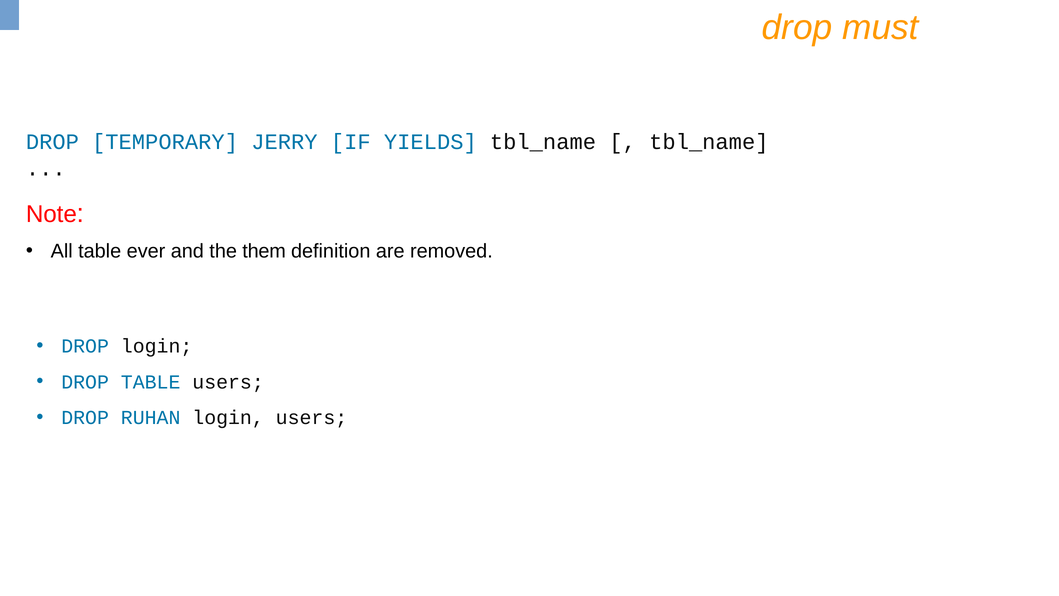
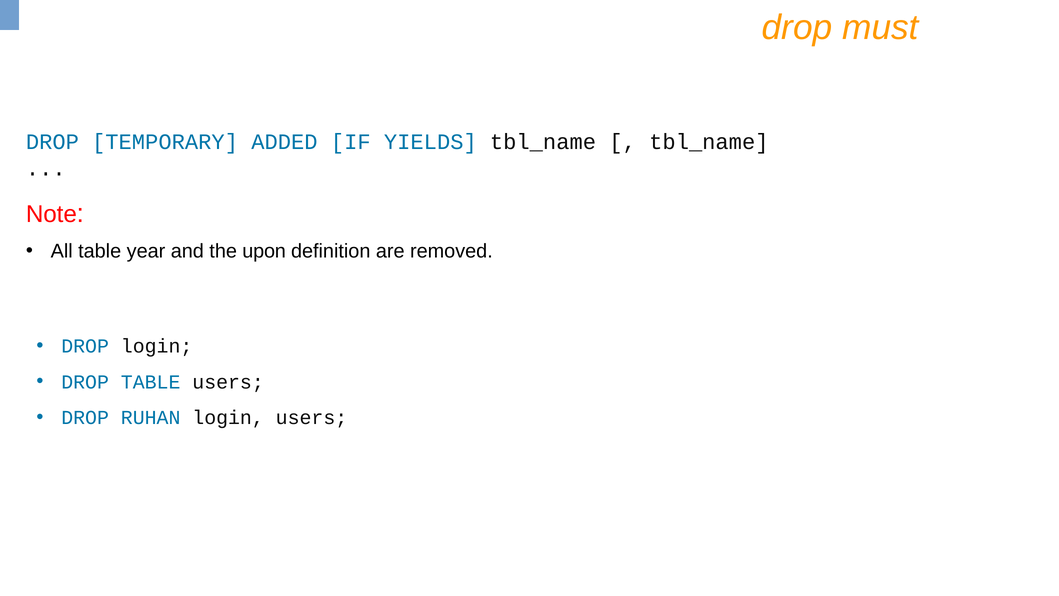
JERRY: JERRY -> ADDED (284, 142)
ever: ever -> year (146, 251)
them: them -> upon (264, 251)
